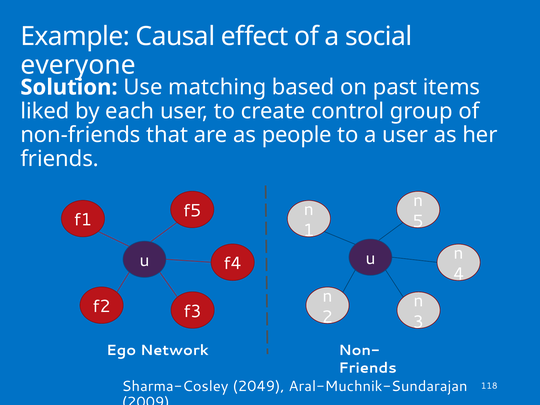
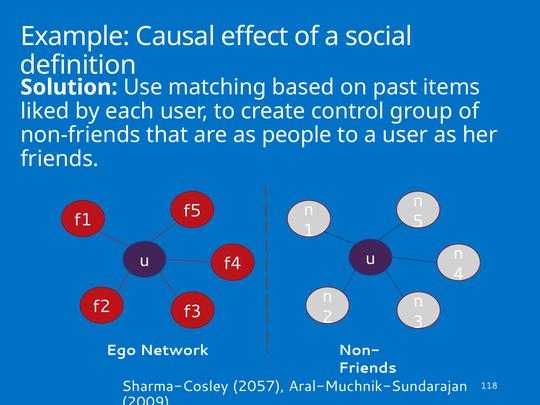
everyone: everyone -> definition (78, 65)
2049: 2049 -> 2057 (258, 386)
